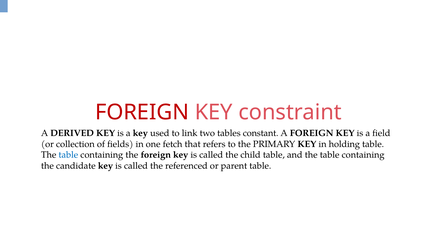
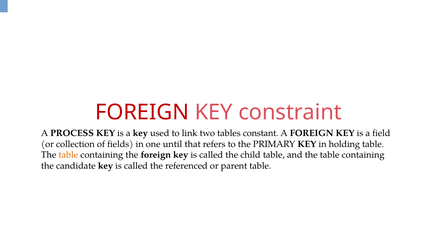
DERIVED: DERIVED -> PROCESS (72, 133)
fetch: fetch -> until (173, 144)
table colour: blue -> orange (68, 155)
